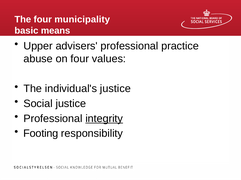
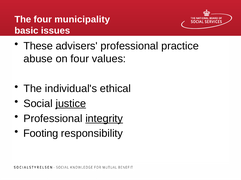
means: means -> issues (56, 31)
Upper: Upper -> These (38, 46)
individual's justice: justice -> ethical (115, 89)
justice underline: none -> present (71, 104)
